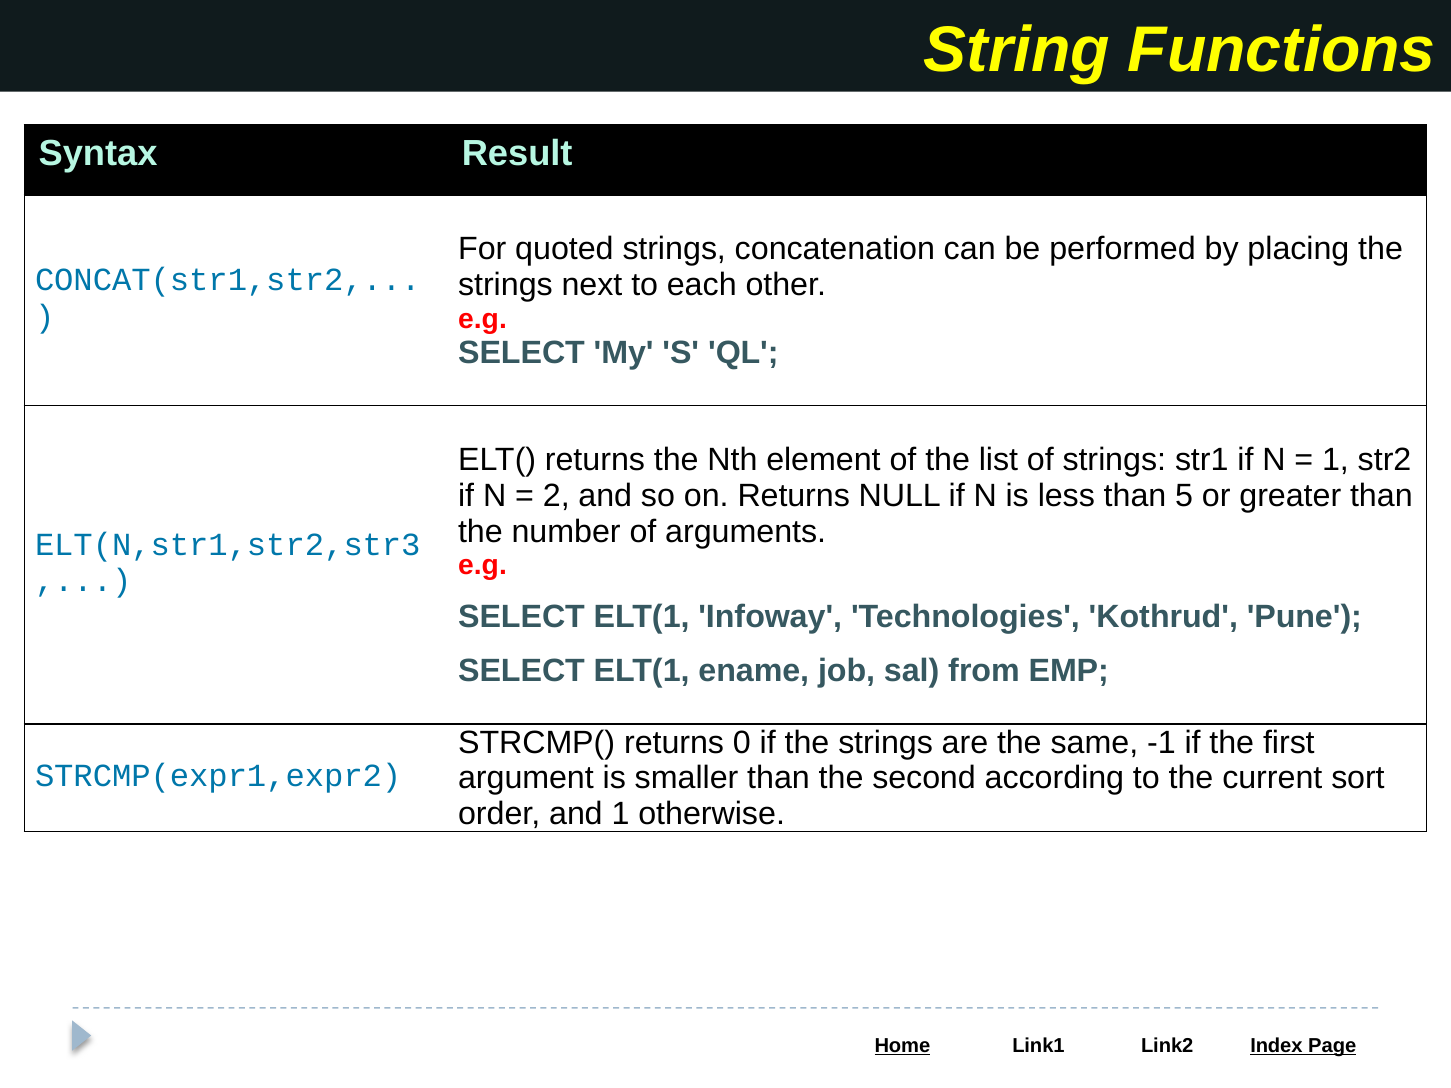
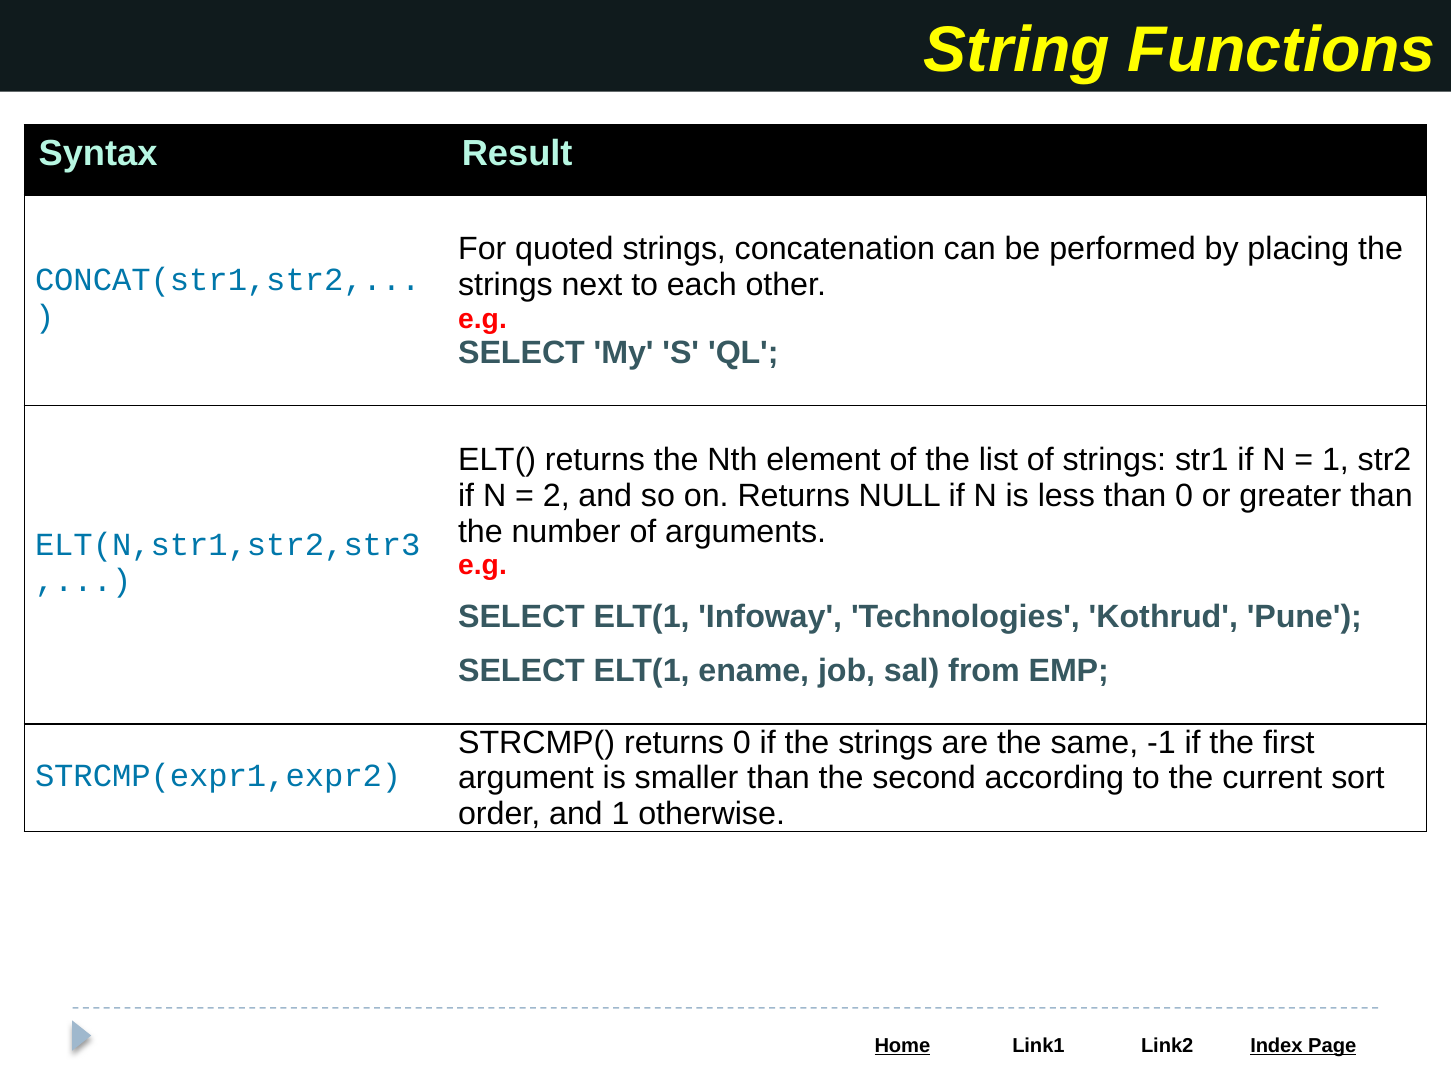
than 5: 5 -> 0 (1184, 496)
